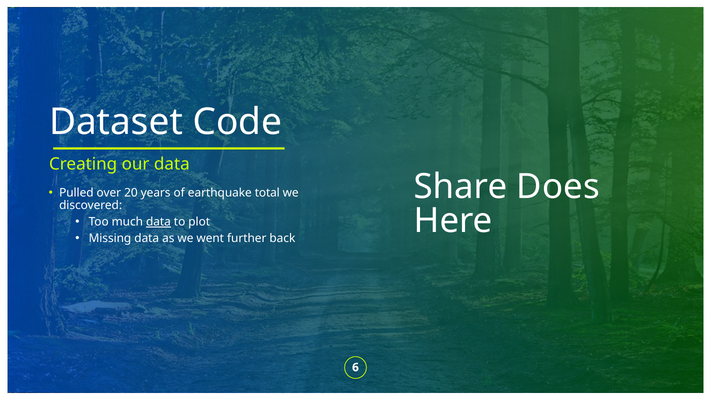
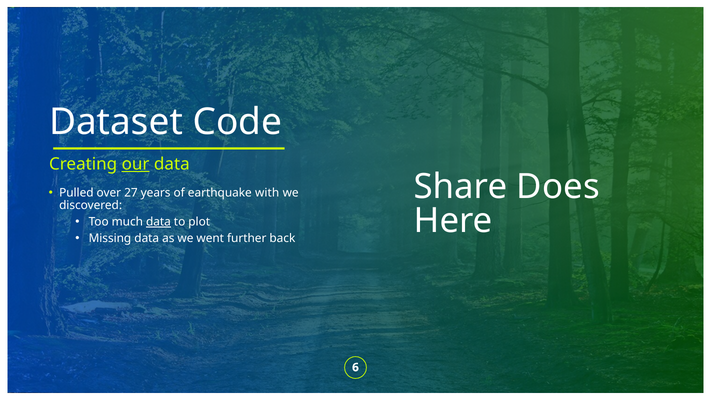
our underline: none -> present (136, 164)
20: 20 -> 27 (131, 193)
total: total -> with (267, 193)
